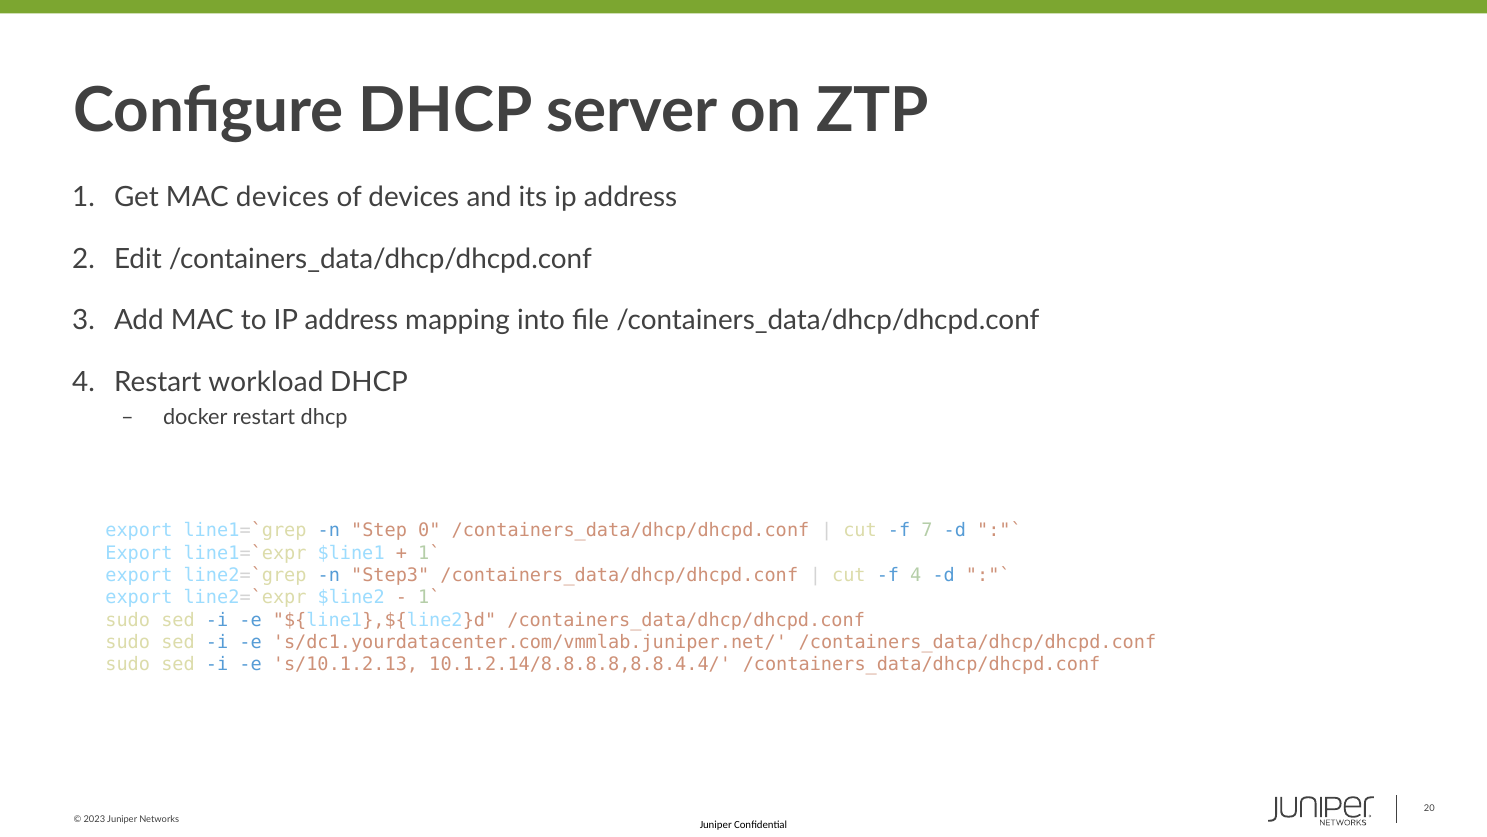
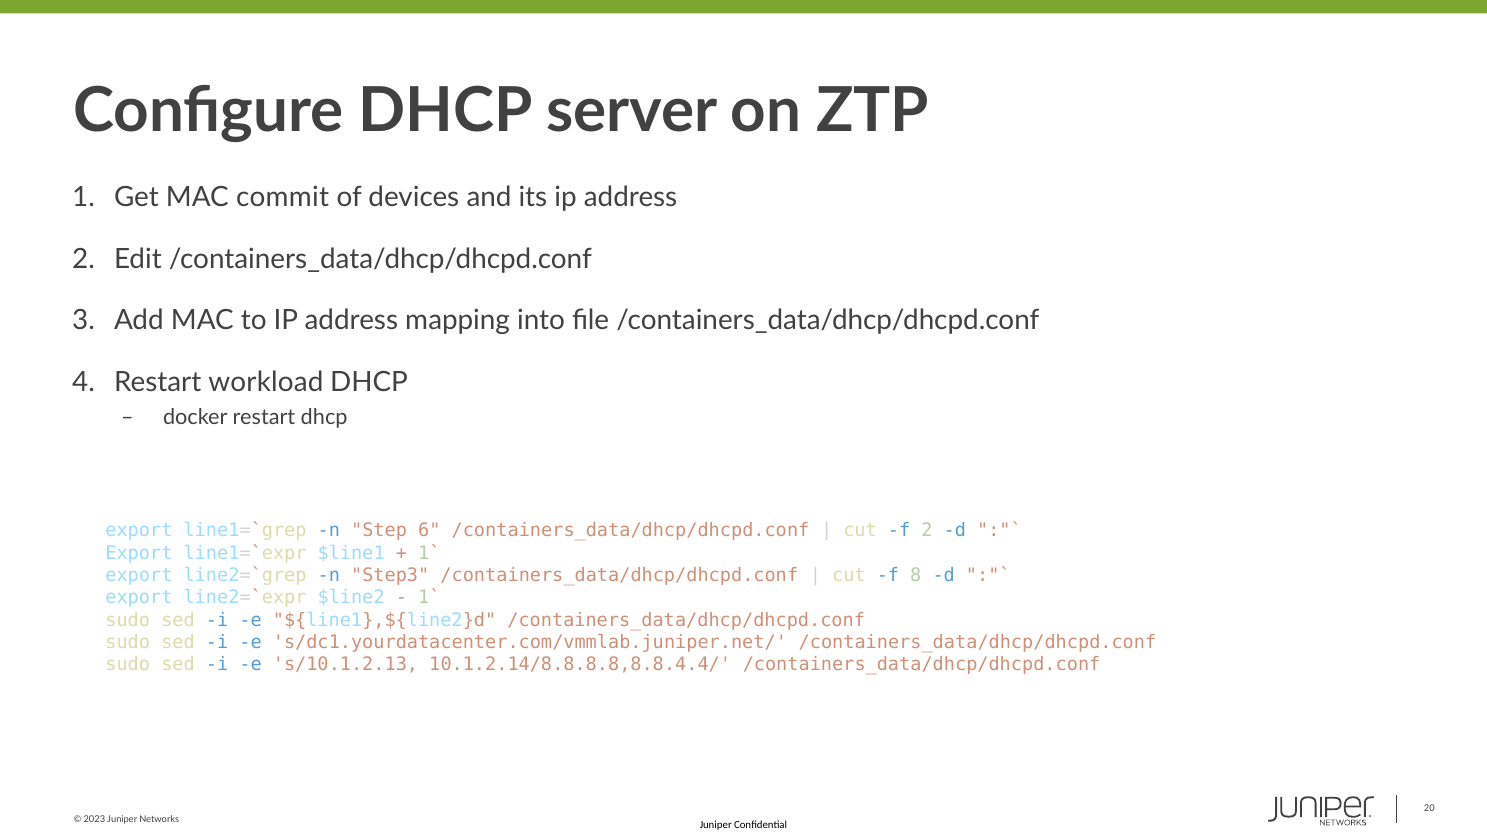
MAC devices: devices -> commit (283, 197)
0: 0 -> 6 (429, 531)
f 7: 7 -> 2 (927, 531)
f 4: 4 -> 8 (916, 575)
